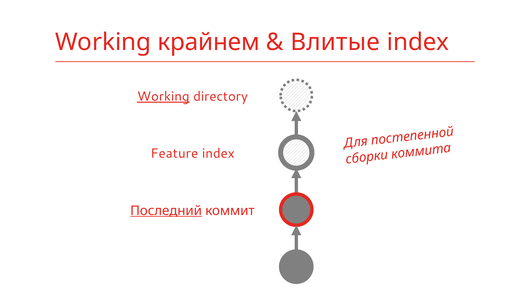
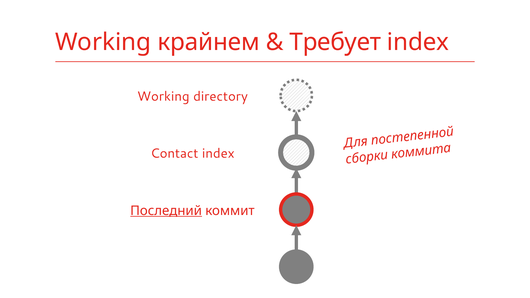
Влитые: Влитые -> Требует (335, 42)
Working underline: present -> none (163, 97)
Feature: Feature -> Contact (174, 154)
